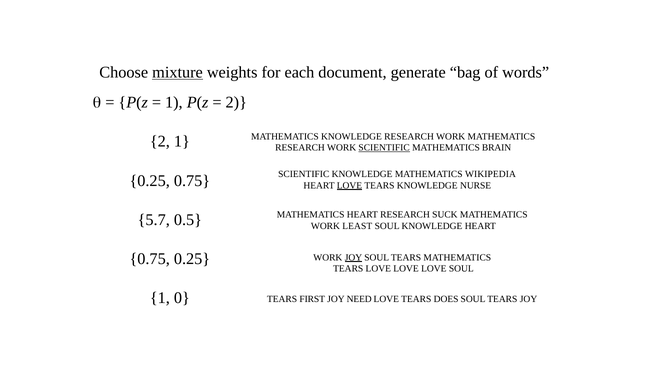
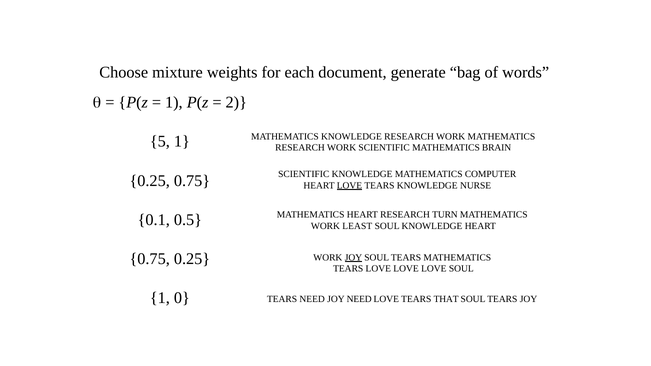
mixture underline: present -> none (178, 72)
2: 2 -> 5 (160, 142)
SCIENTIFIC underline: present -> none (384, 148)
WIKIPEDIA: WIKIPEDIA -> COMPUTER (491, 174)
SUCK: SUCK -> TURN (445, 215)
5.7: 5.7 -> 0.1 (154, 220)
TEARS FIRST: FIRST -> NEED (312, 299)
DOES: DOES -> THAT (446, 299)
